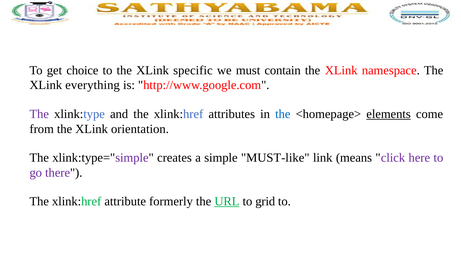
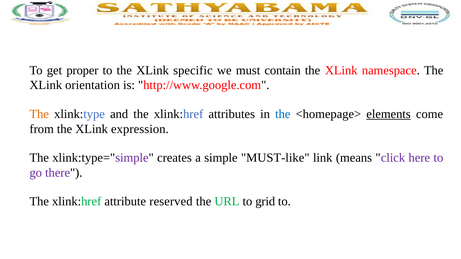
choice: choice -> proper (82, 70)
everything: everything -> orientation (93, 85)
The colour: purple -> orange (39, 114)
orientation: orientation -> expression (140, 129)
formerly: formerly -> reserved (171, 202)
URL underline: present -> none (227, 202)
